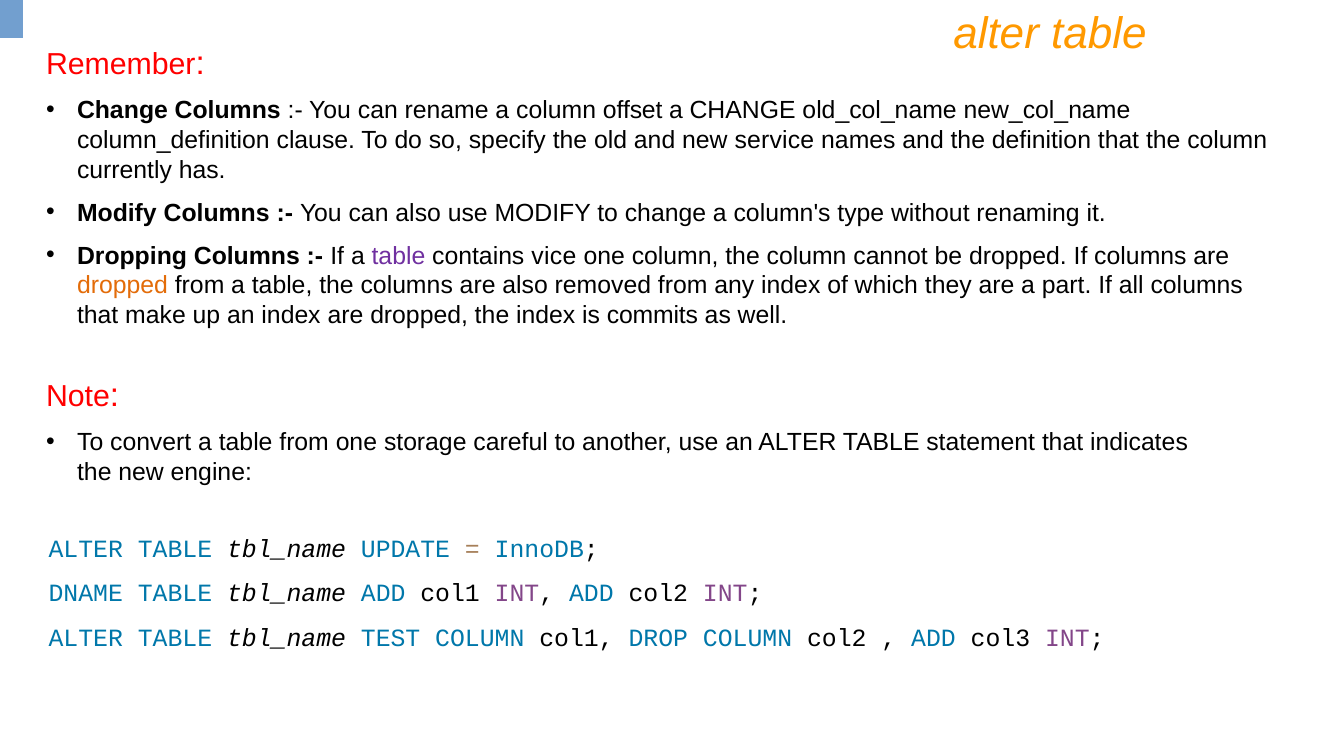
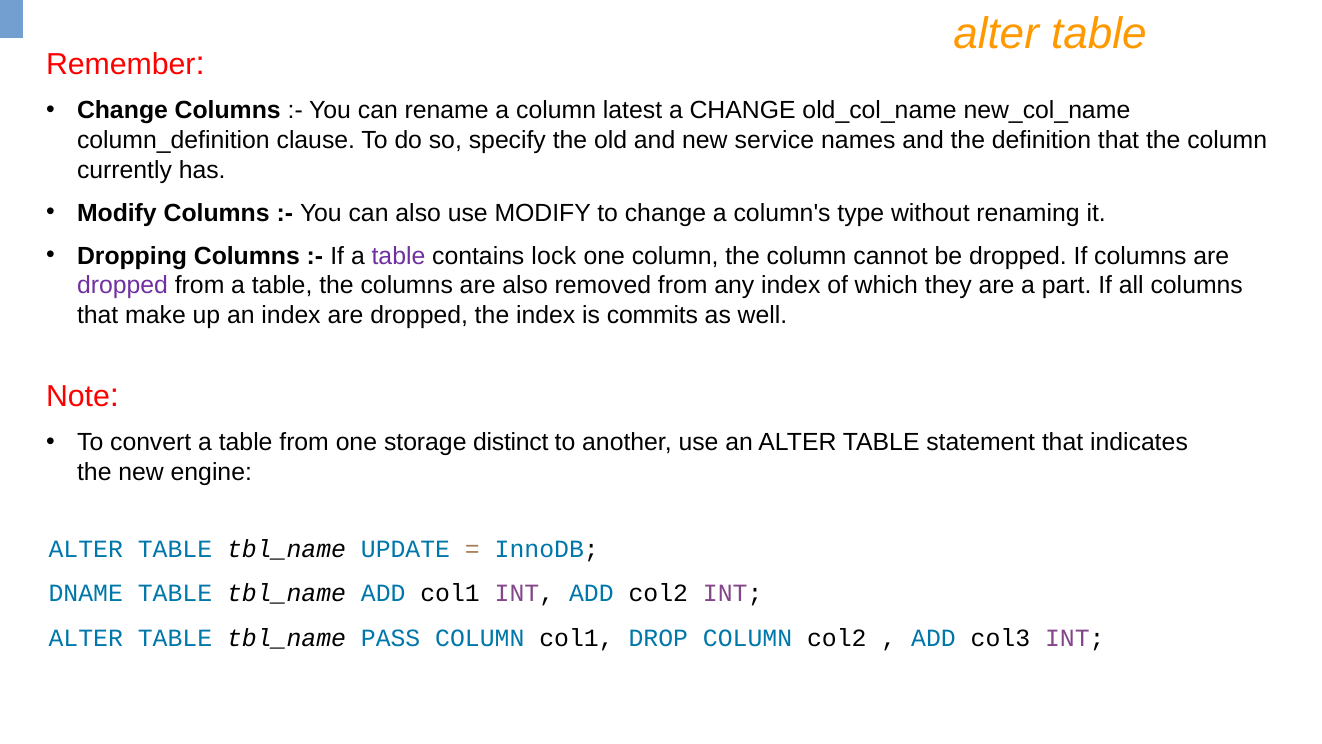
offset: offset -> latest (633, 110)
vice: vice -> lock (554, 256)
dropped colour: orange -> purple (123, 285)
careful: careful -> distinct (511, 442)
TEST: TEST -> PASS (391, 638)
